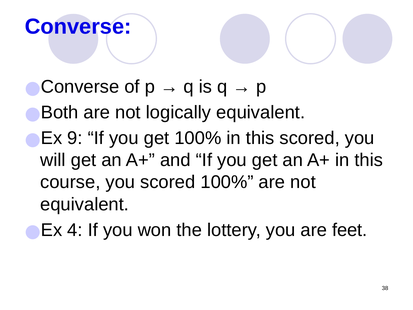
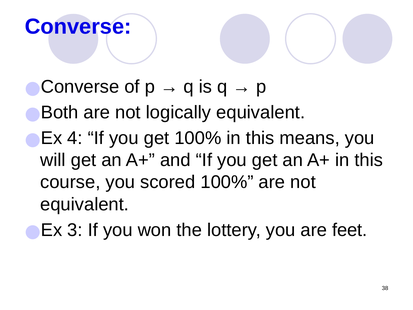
9: 9 -> 4 (75, 138)
this scored: scored -> means (310, 138)
4: 4 -> 3 (75, 230)
